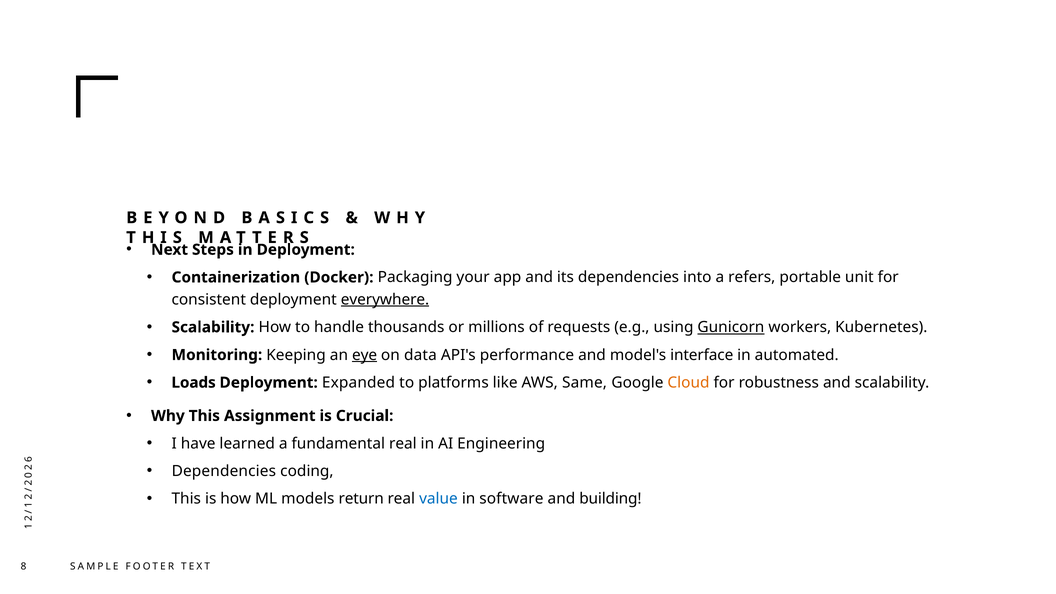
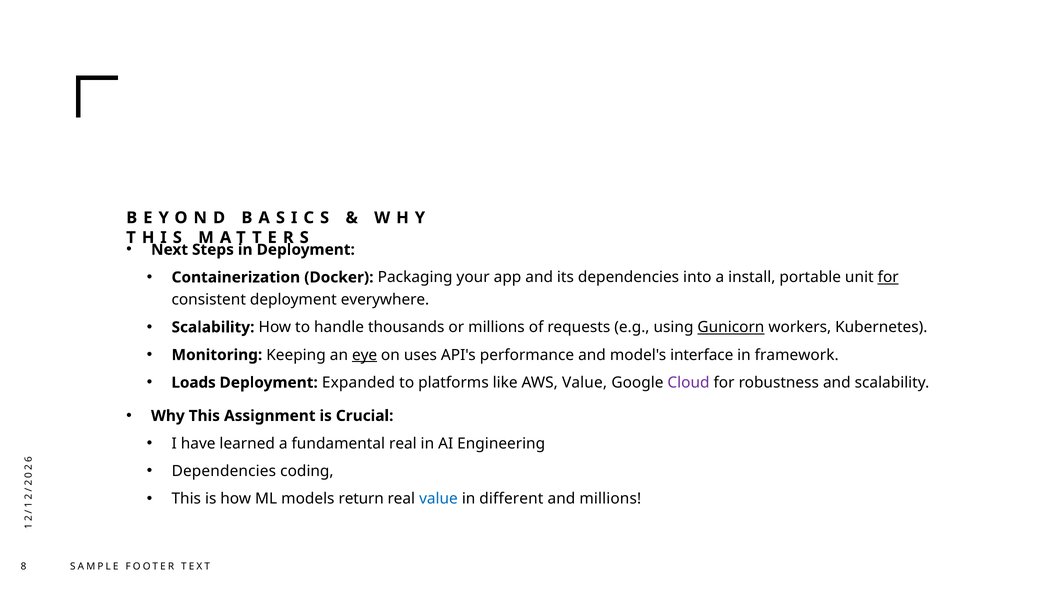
refers: refers -> install (752, 277)
for underline: none -> present (888, 277)
everywhere underline: present -> none (385, 300)
data: data -> uses (420, 355)
automated: automated -> framework (797, 355)
AWS Same: Same -> Value (585, 383)
Cloud colour: orange -> purple (689, 383)
software: software -> different (511, 499)
and building: building -> millions (610, 499)
